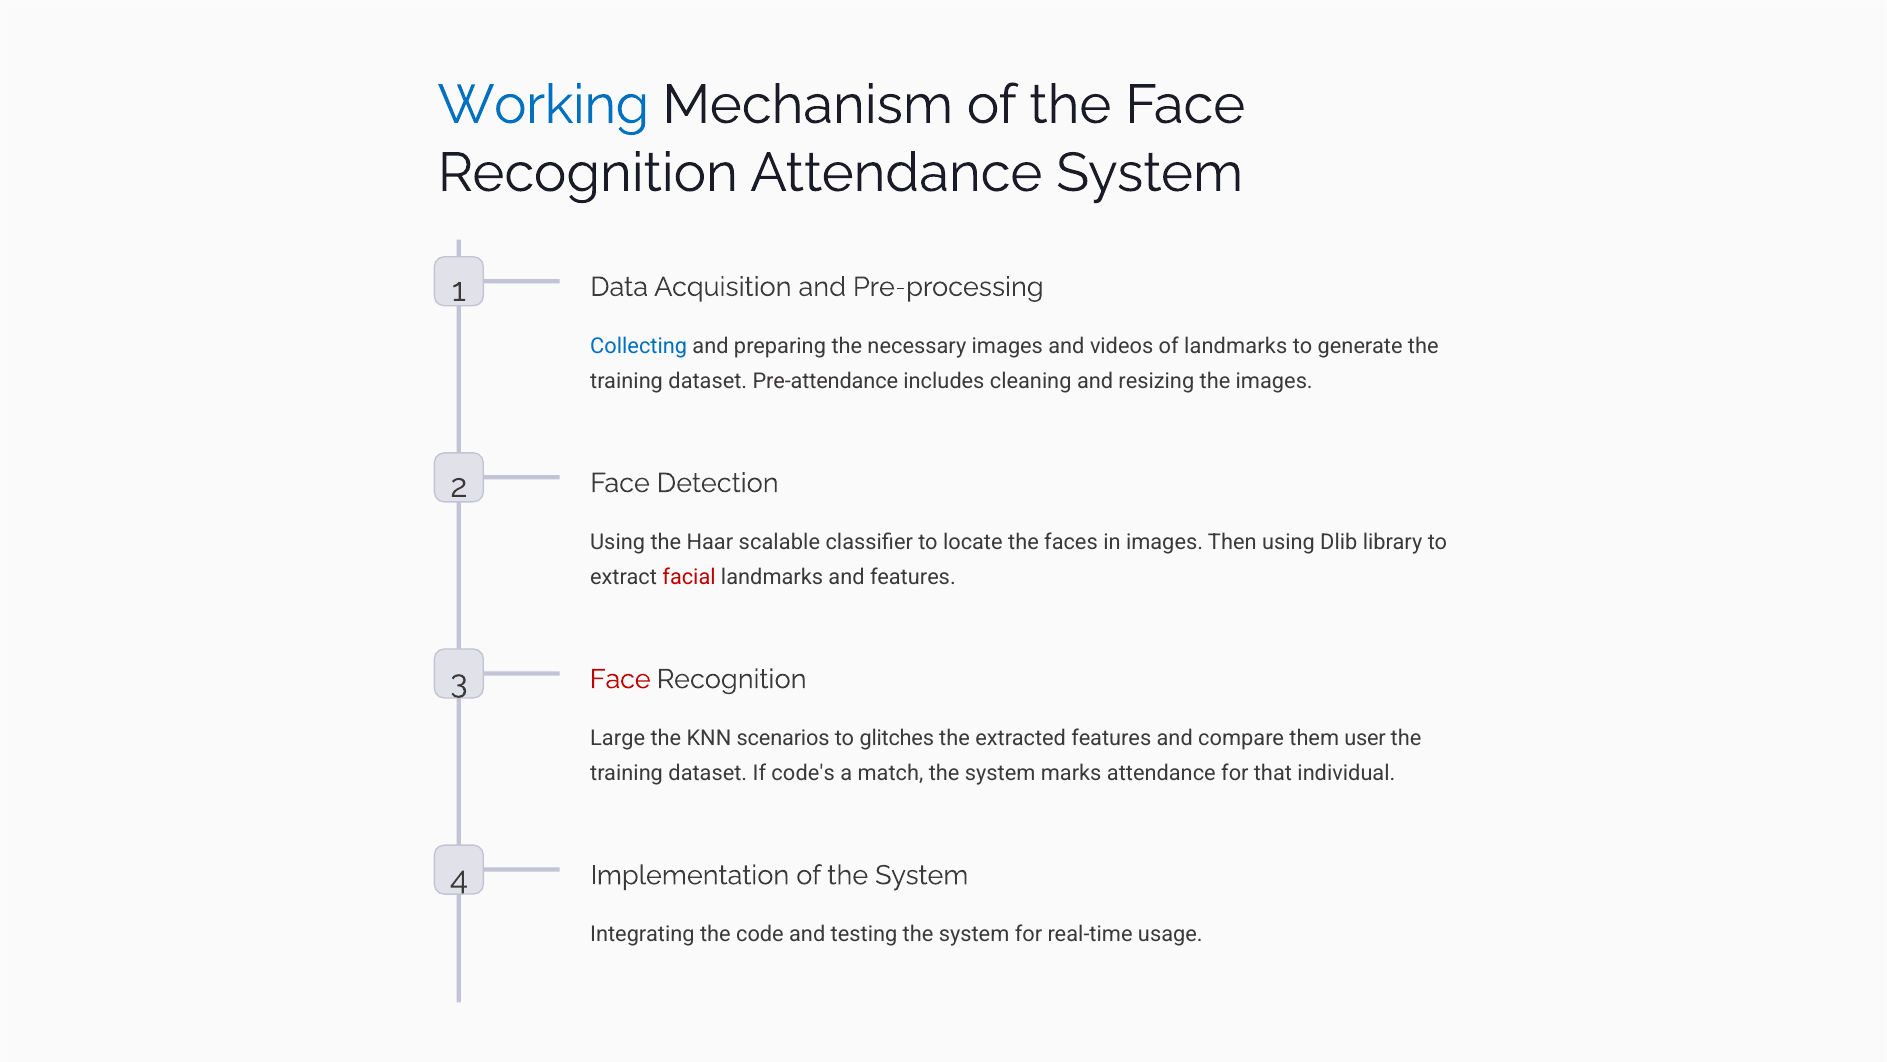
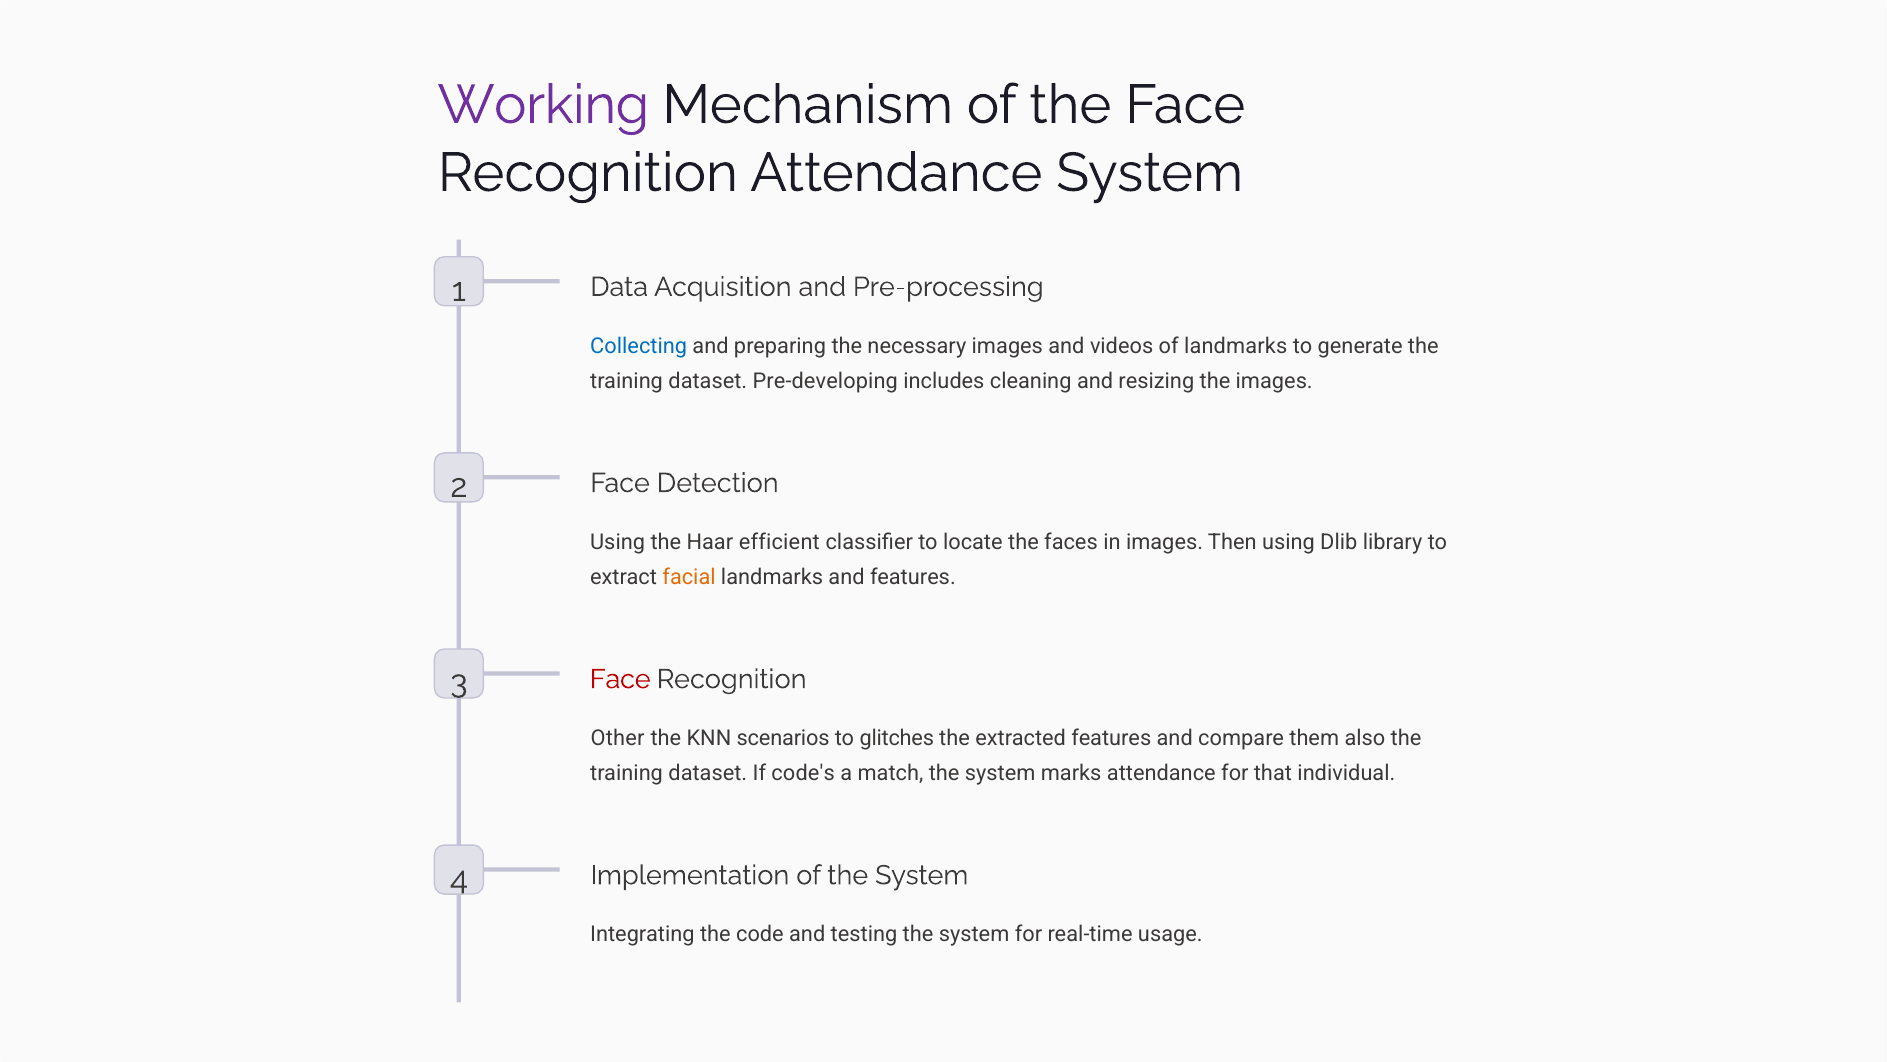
Working colour: blue -> purple (543, 105)
Pre-attendance: Pre-attendance -> Pre-developing (825, 381)
scalable: scalable -> efficient (779, 542)
facial colour: red -> orange (689, 577)
Large: Large -> Other (618, 738)
user: user -> also (1365, 738)
